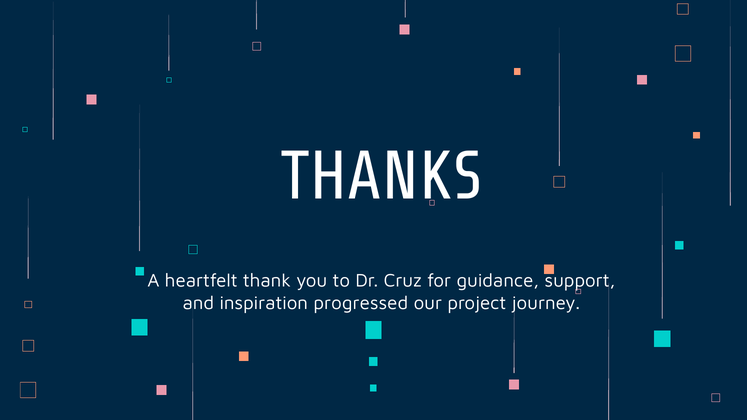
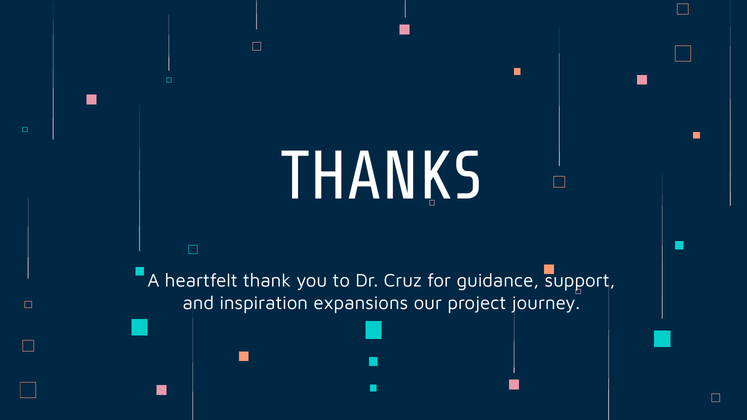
progressed: progressed -> expansions (361, 303)
